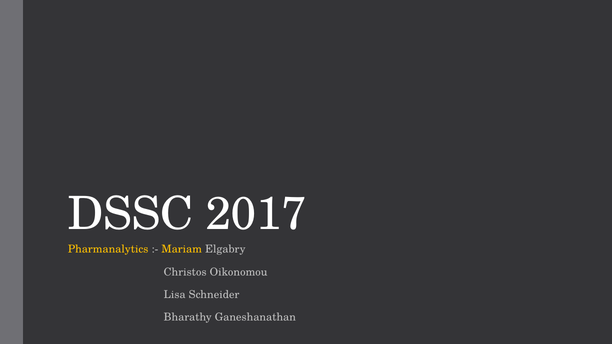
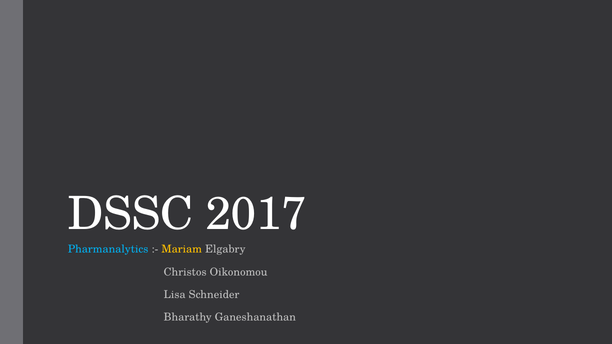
Pharmanalytics colour: yellow -> light blue (108, 250)
